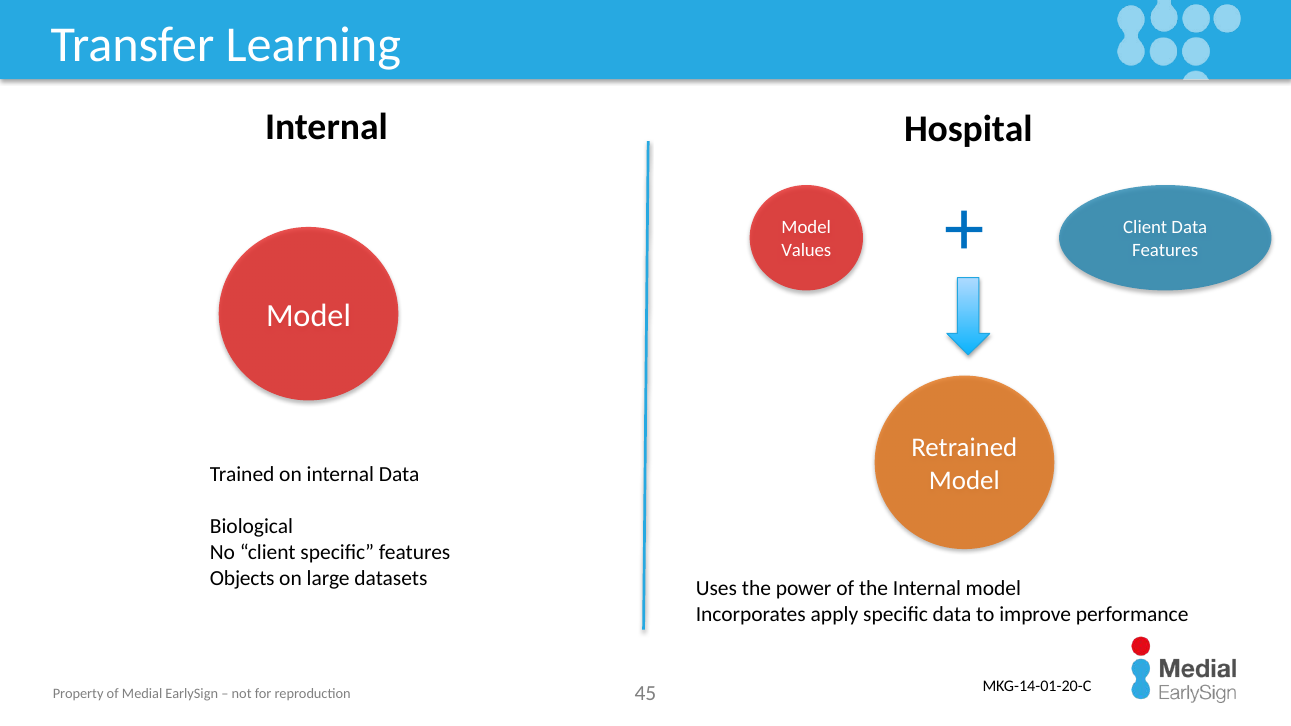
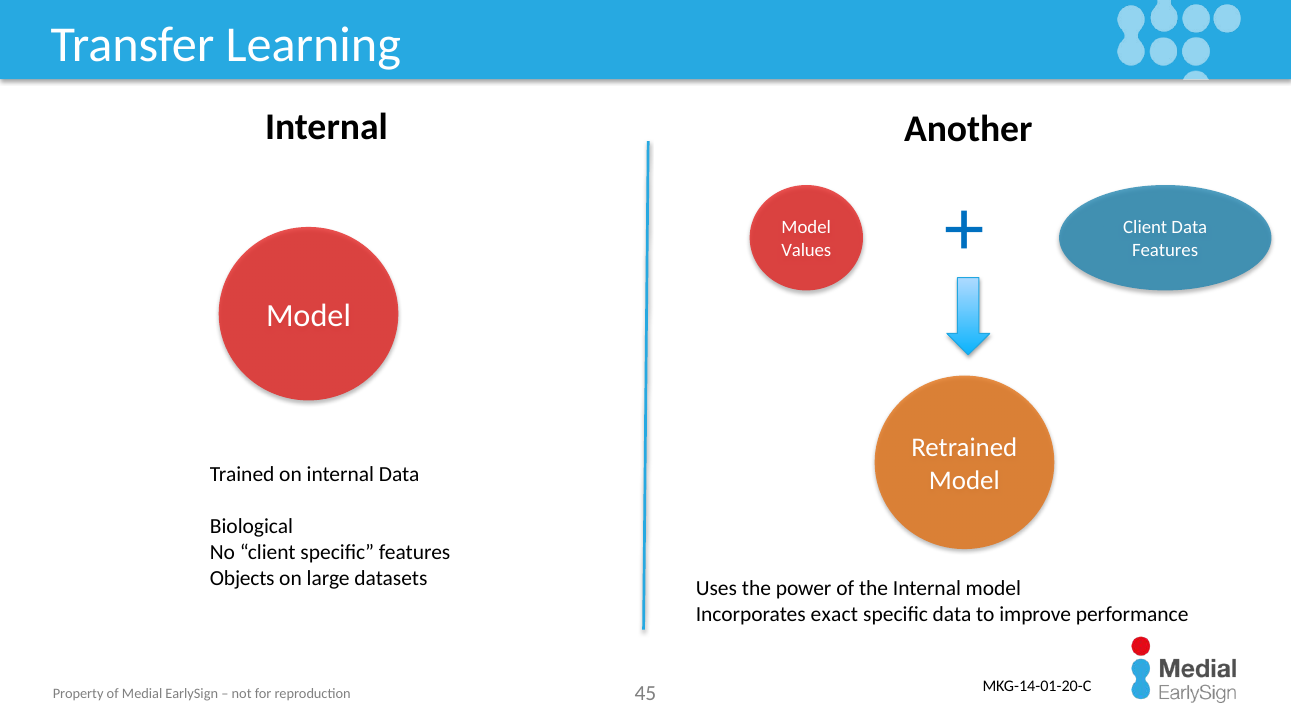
Hospital: Hospital -> Another (968, 129)
apply: apply -> exact (834, 615)
